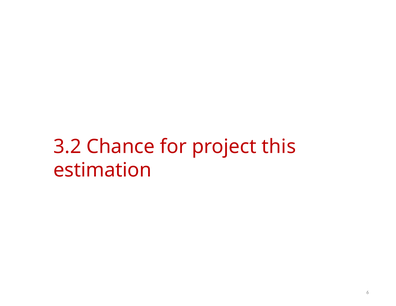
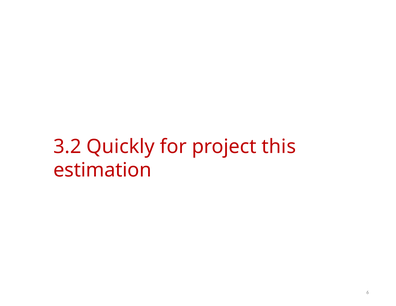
Chance: Chance -> Quickly (121, 146)
